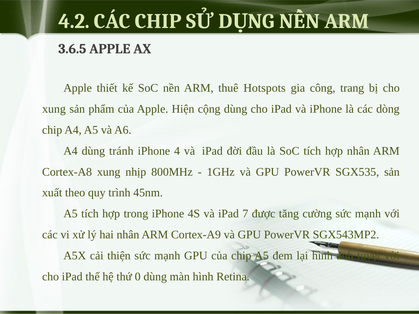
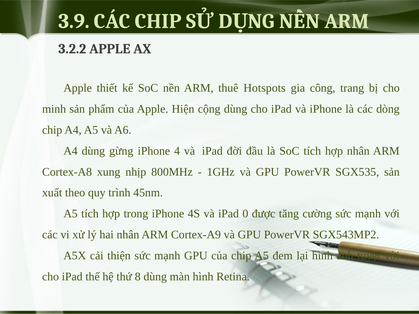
4.2: 4.2 -> 3.9 (74, 21)
3.6.5: 3.6.5 -> 3.2.2 (72, 49)
xung: xung -> minh (54, 109)
tránh: tránh -> gừng (121, 151)
7: 7 -> 0 (245, 214)
0: 0 -> 8 (138, 277)
